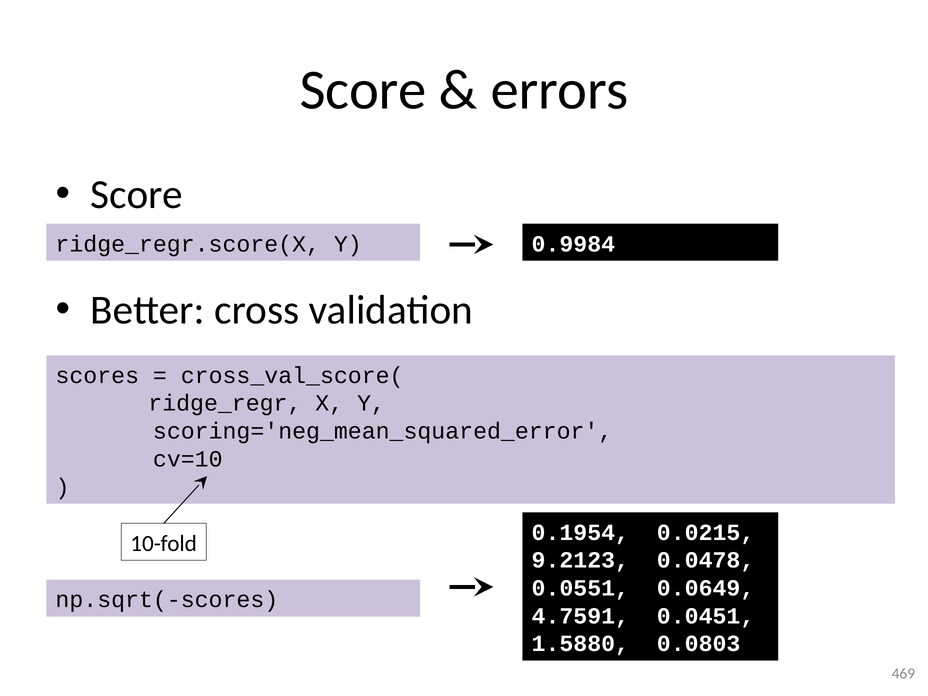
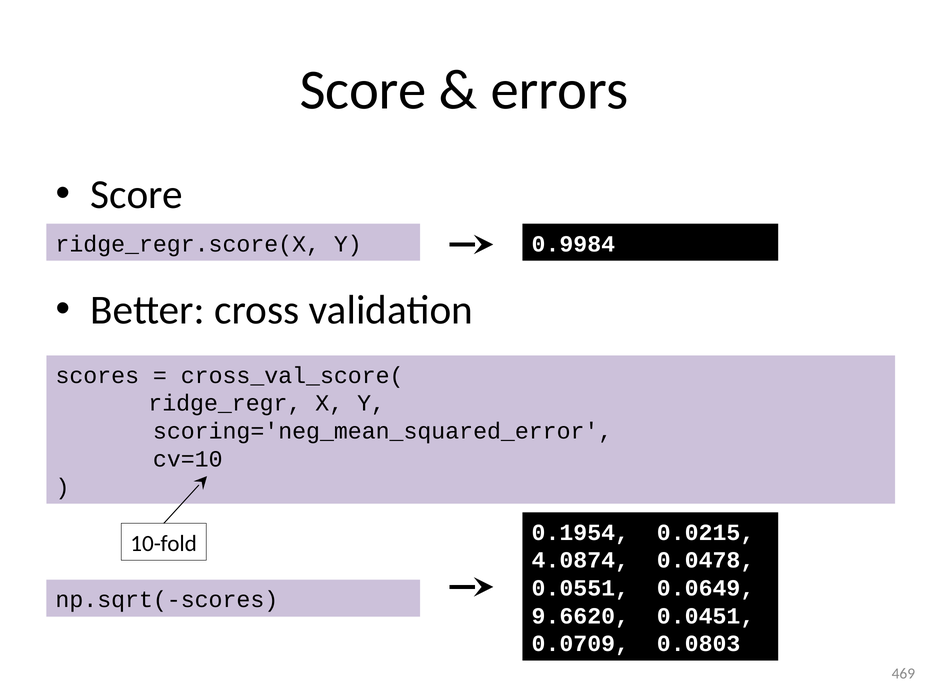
9.2123: 9.2123 -> 4.0874 (580, 560)
4.7591: 4.7591 -> 9.6620 (580, 616)
1.5880: 1.5880 -> 0.0709 (580, 644)
